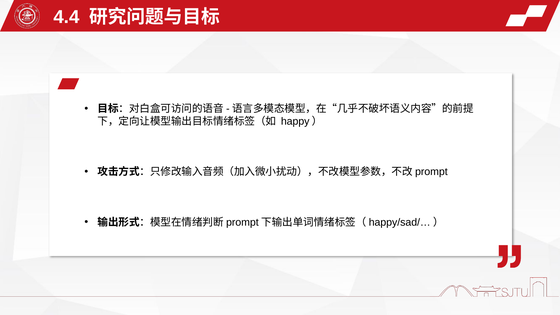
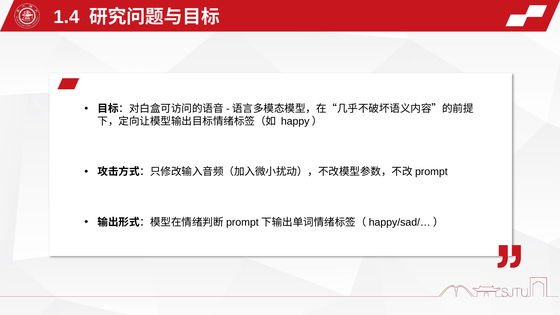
4.4: 4.4 -> 1.4 (66, 17)
